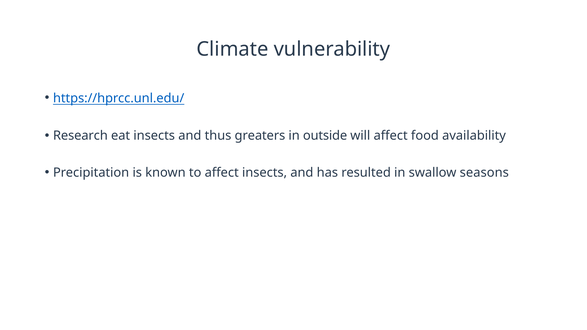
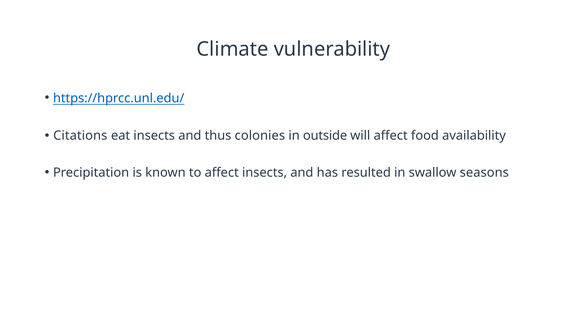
Research: Research -> Citations (80, 136)
greaters: greaters -> colonies (260, 136)
